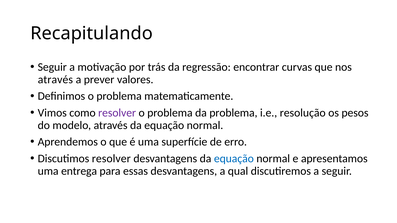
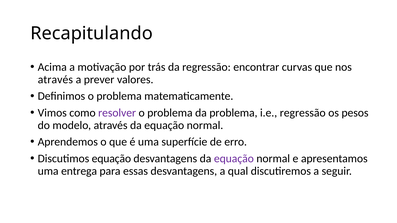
Seguir: Seguir -> Acima (52, 67)
i.e resolução: resolução -> regressão (303, 113)
Discutimos resolver: resolver -> equação (111, 159)
equação colour: blue -> purple (234, 159)
